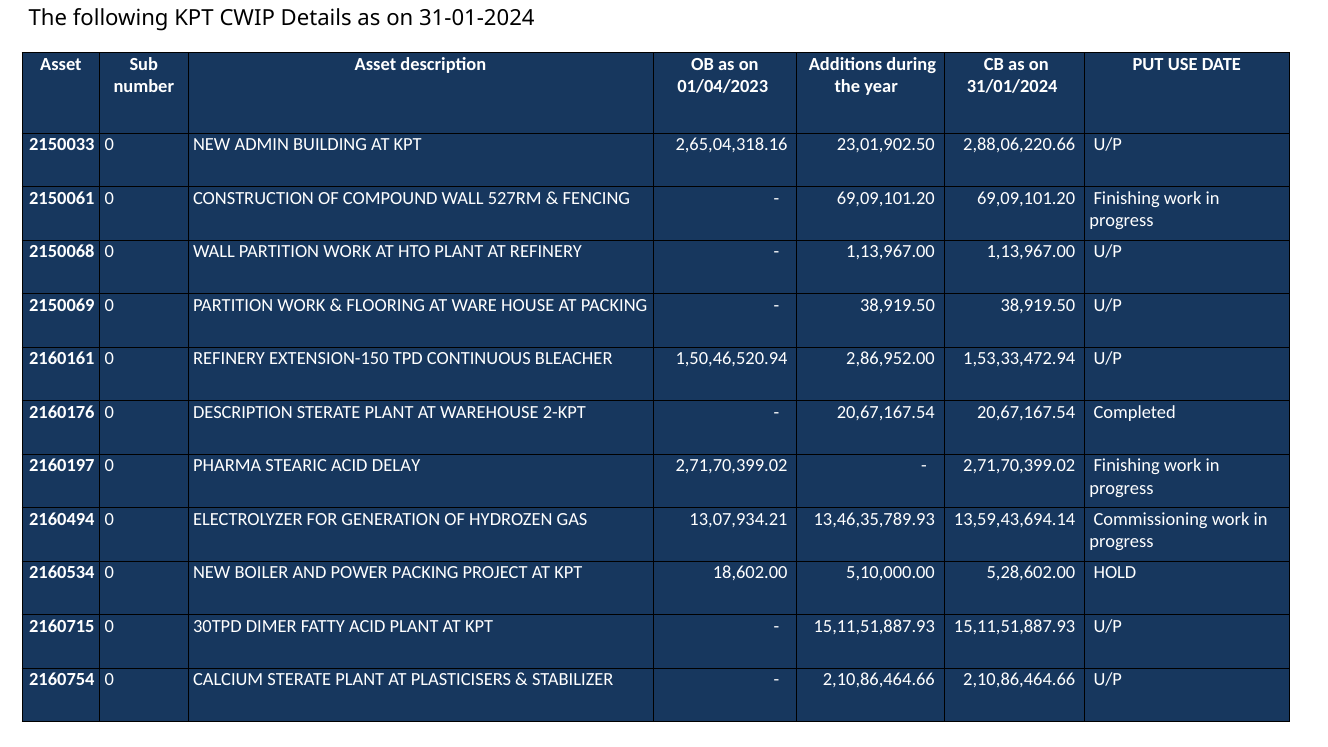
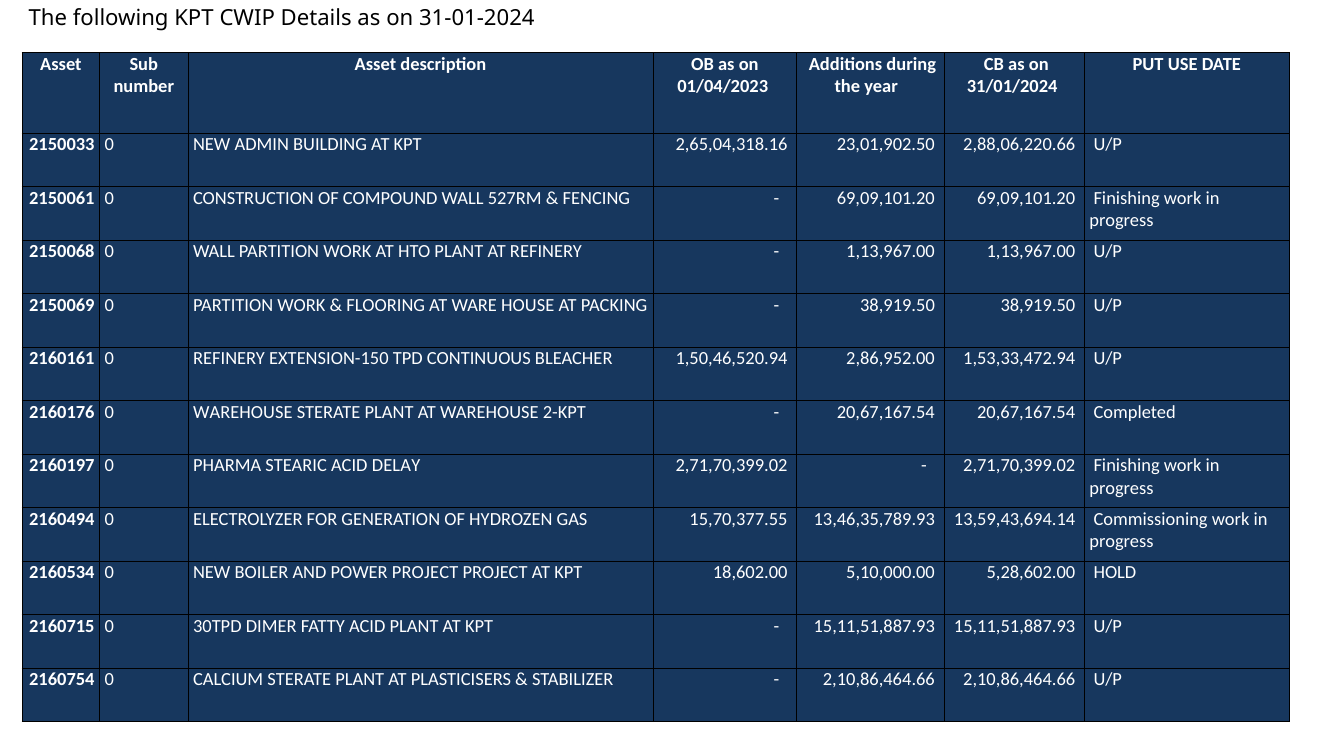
0 DESCRIPTION: DESCRIPTION -> WAREHOUSE (243, 412)
13,07,934.21: 13,07,934.21 -> 15,70,377.55 (738, 519)
POWER PACKING: PACKING -> PROJECT (425, 573)
